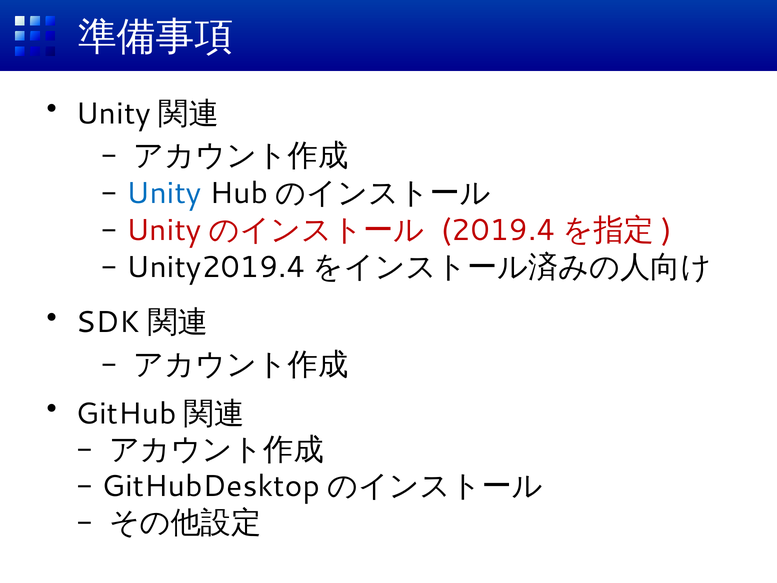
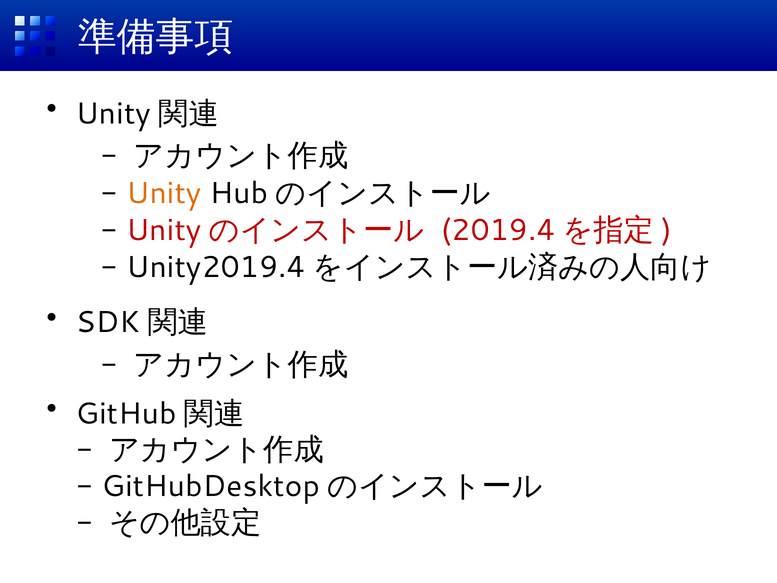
Unity colour: blue -> orange (164, 193)
